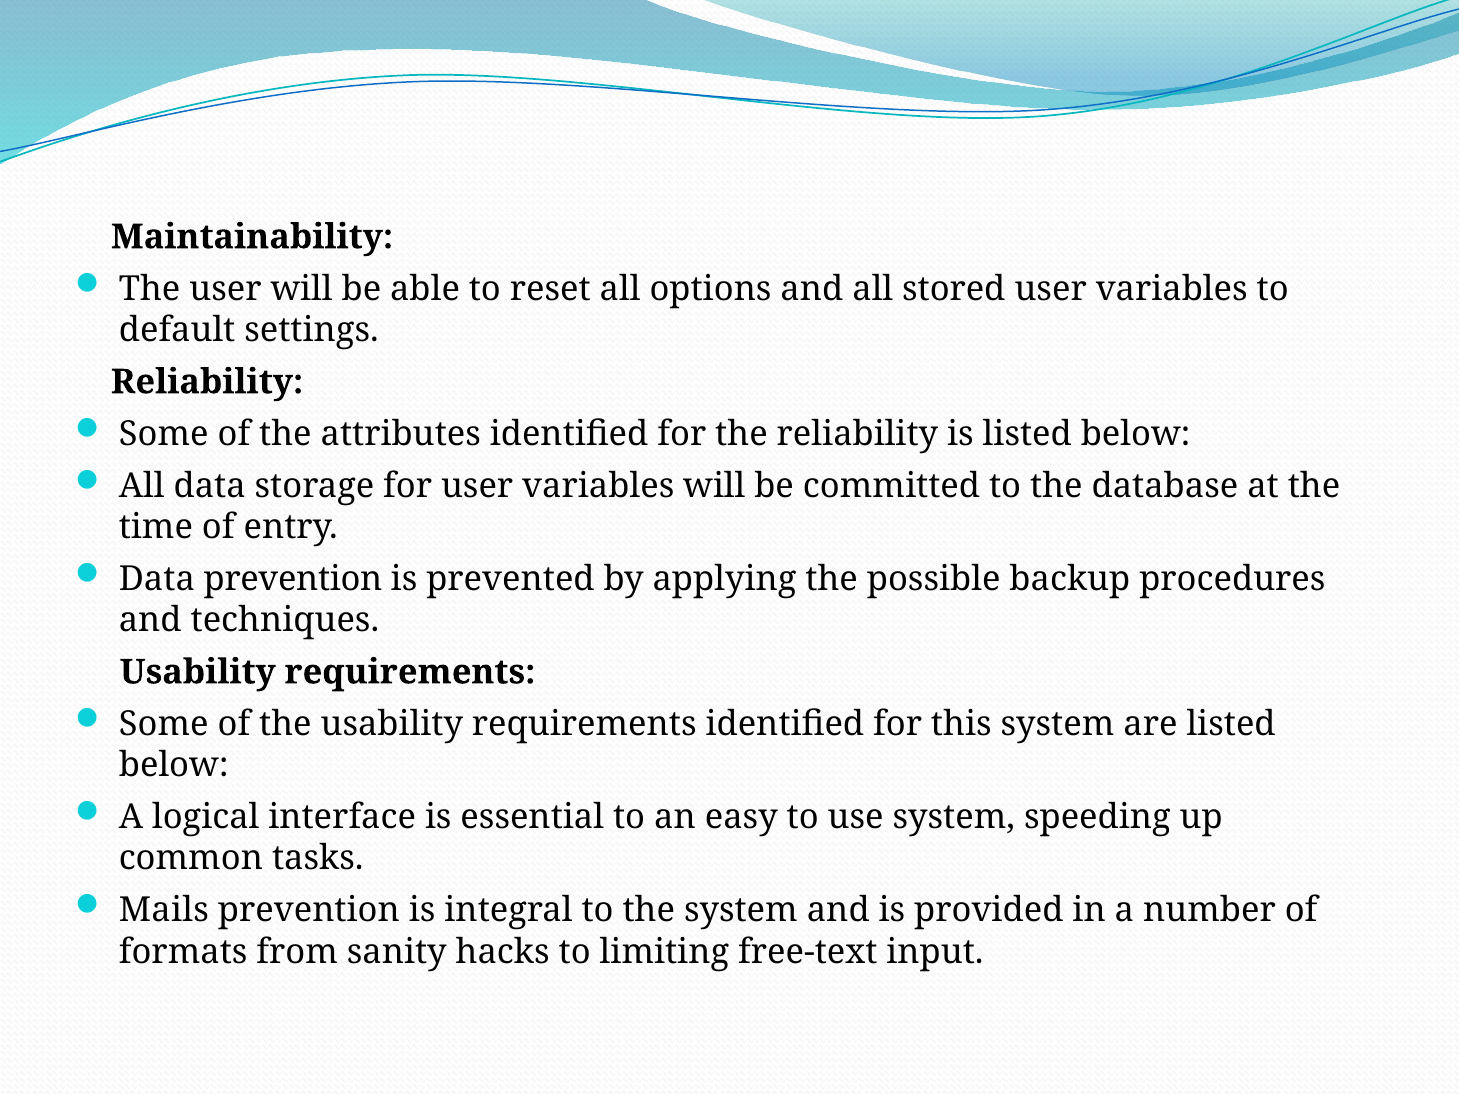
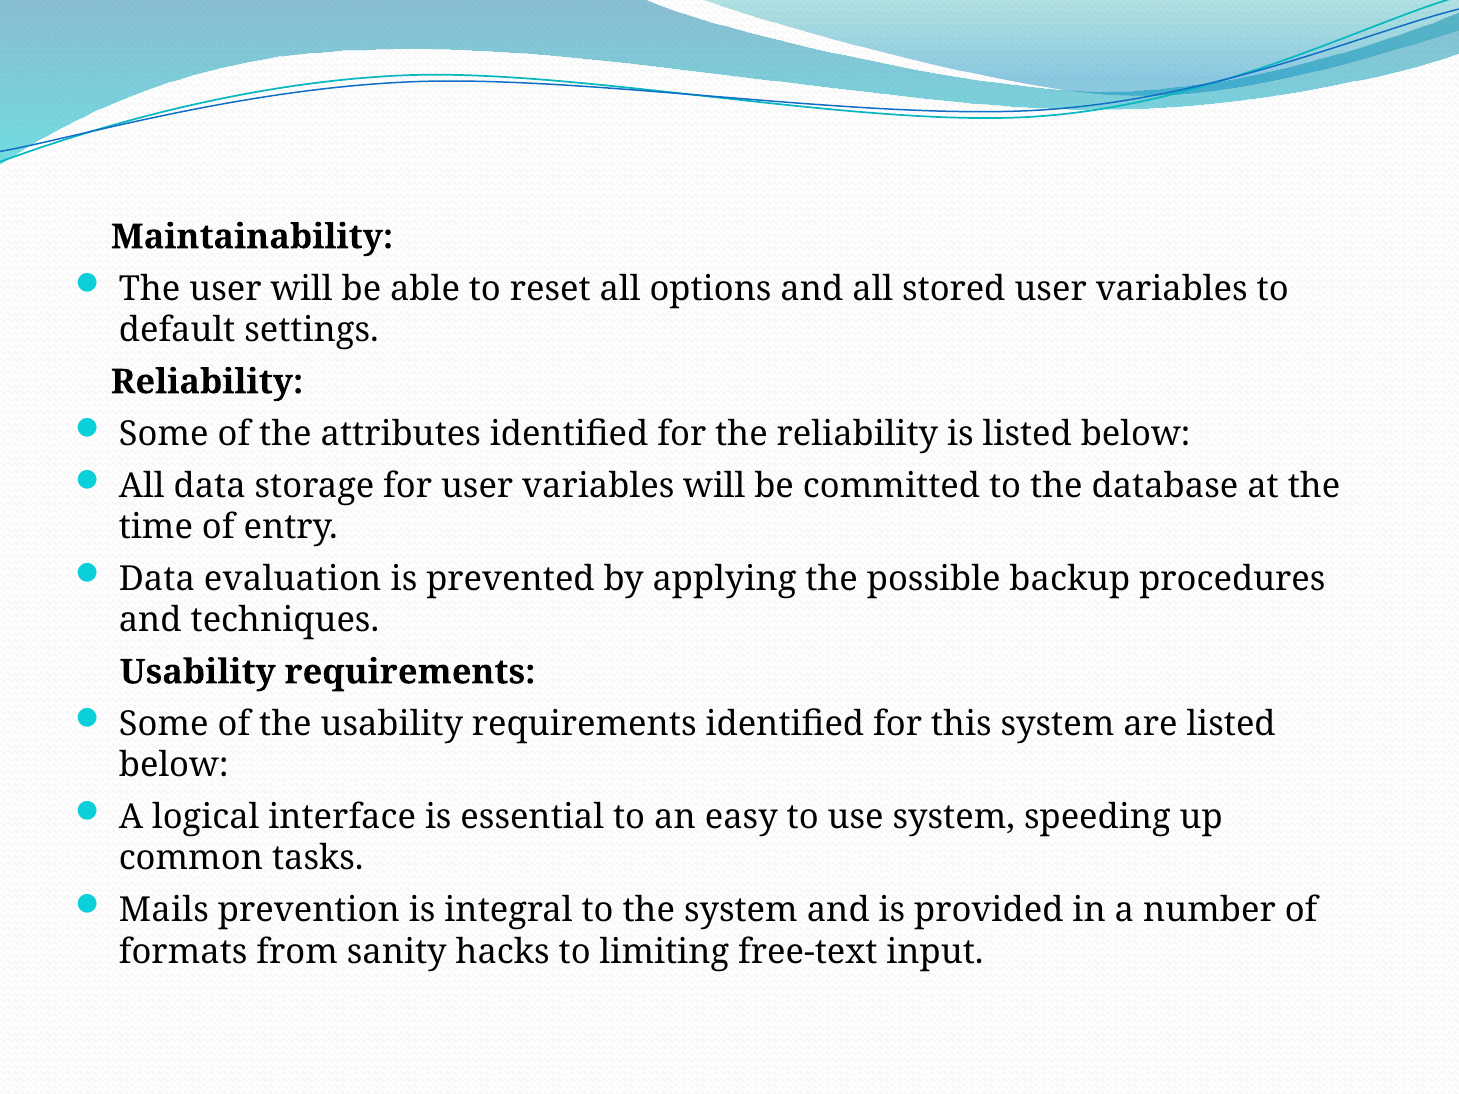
Data prevention: prevention -> evaluation (293, 579)
